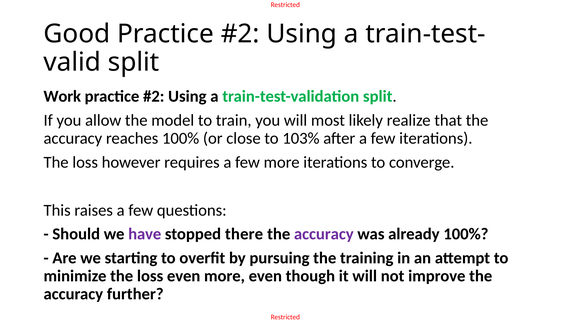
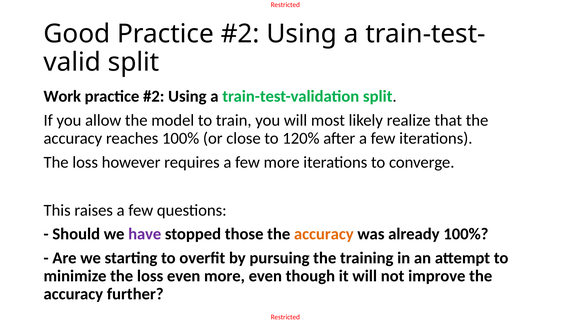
103%: 103% -> 120% (301, 138)
there: there -> those (244, 234)
accuracy colour: purple -> orange (324, 234)
